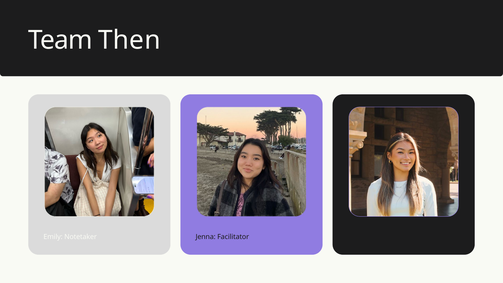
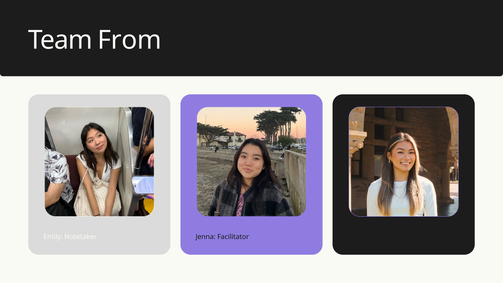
Then: Then -> From (130, 40)
